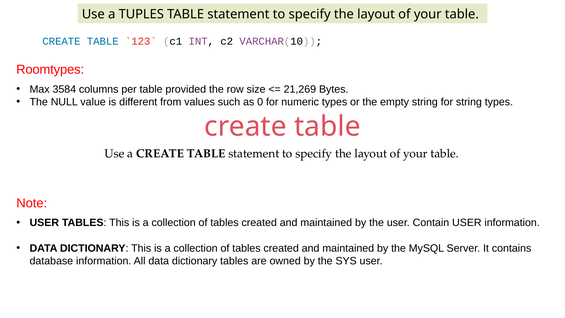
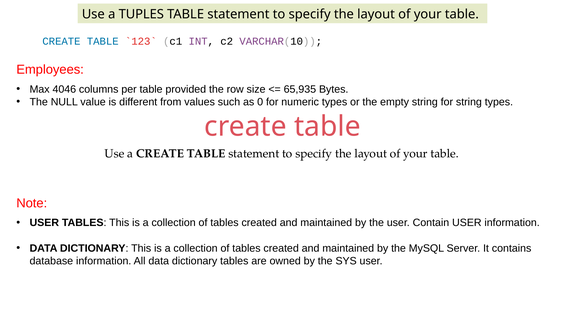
Roomtypes: Roomtypes -> Employees (50, 70)
3584: 3584 -> 4046 (64, 89)
21,269: 21,269 -> 65,935 (300, 89)
